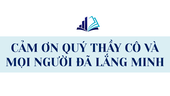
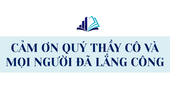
MINH: MINH -> CÔNG (148, 62)
